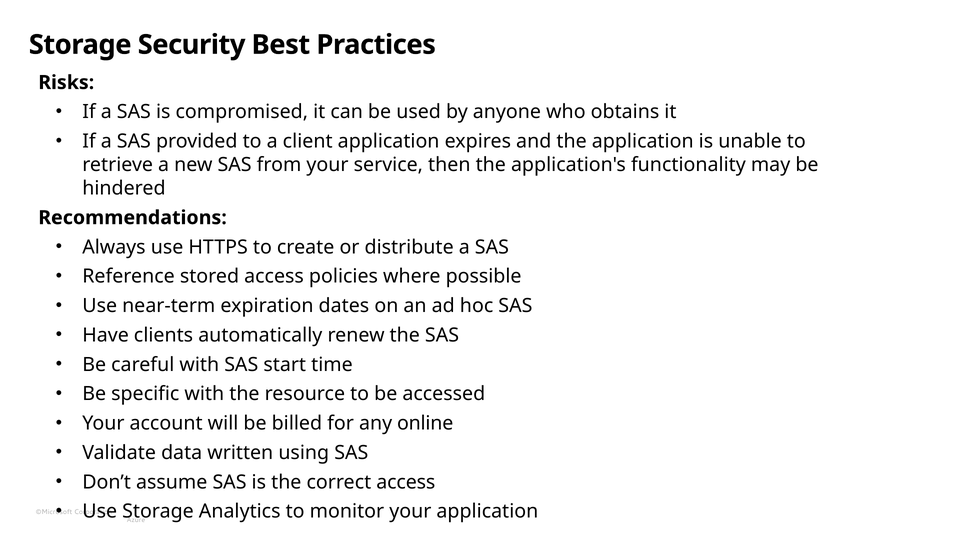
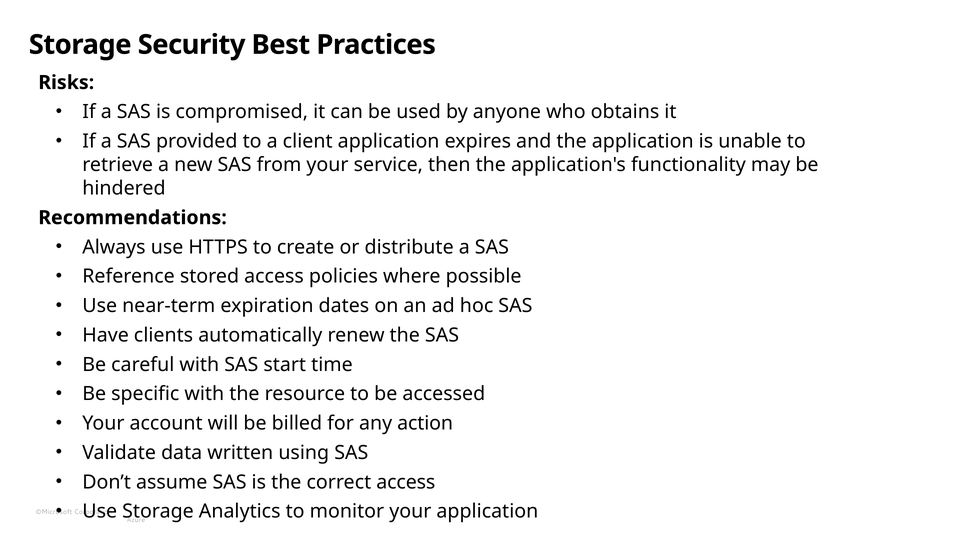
online: online -> action (425, 424)
